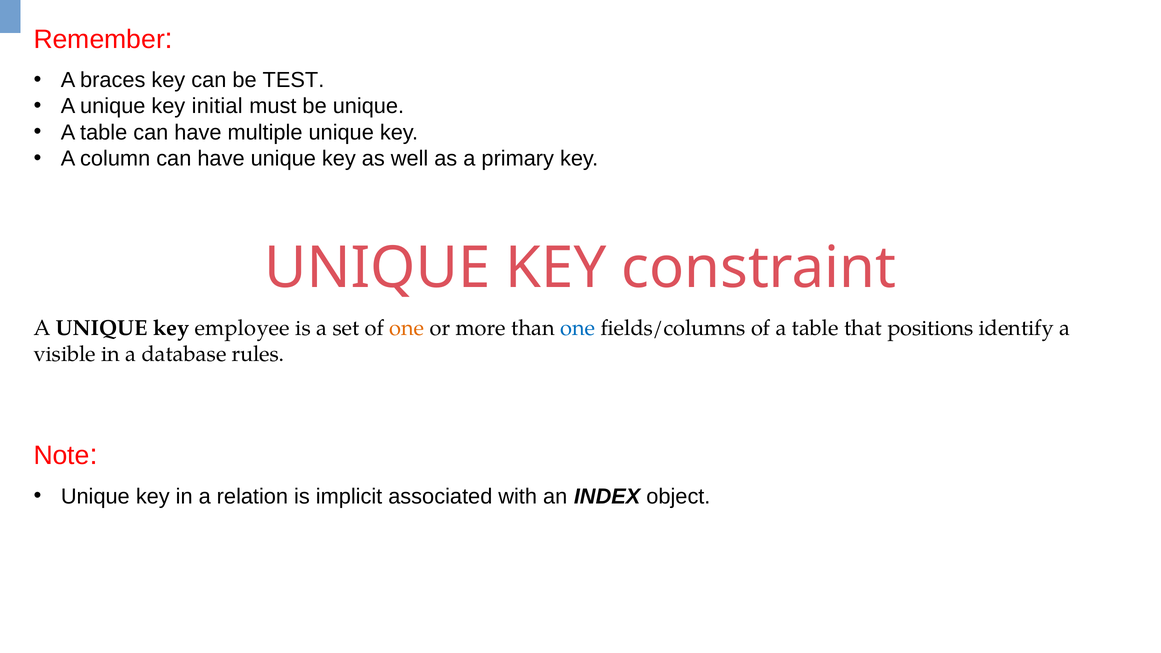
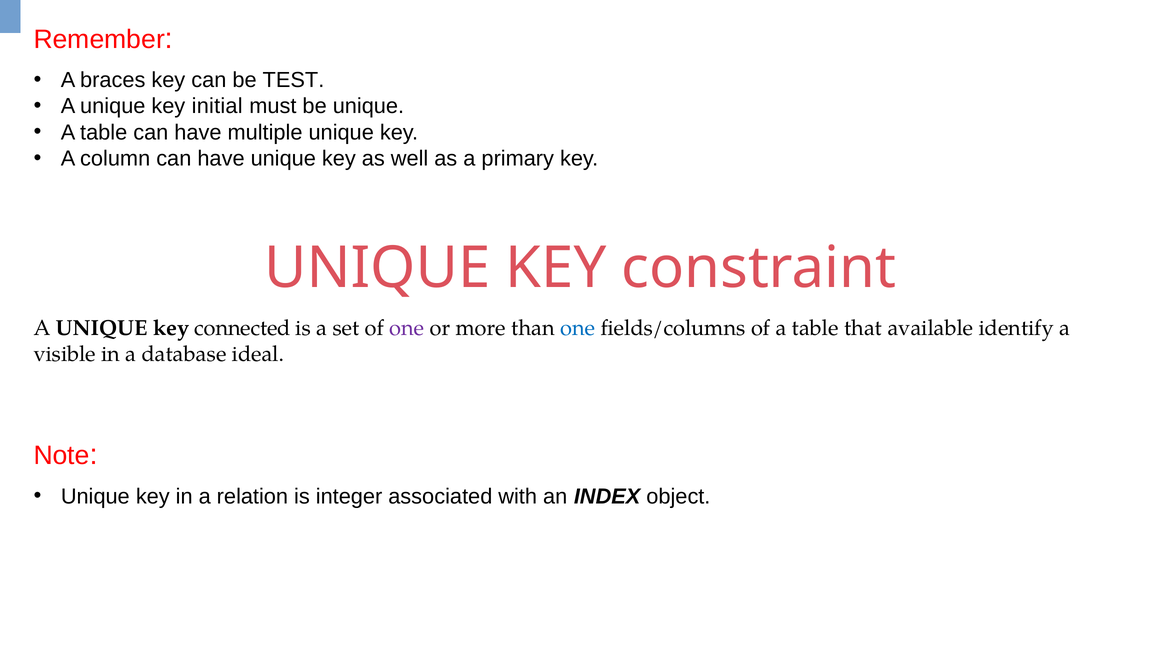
employee: employee -> connected (242, 328)
one colour: orange -> purple (407, 328)
positions: positions -> available (930, 328)
rules: rules -> ideal (258, 354)
implicit: implicit -> integer (349, 496)
